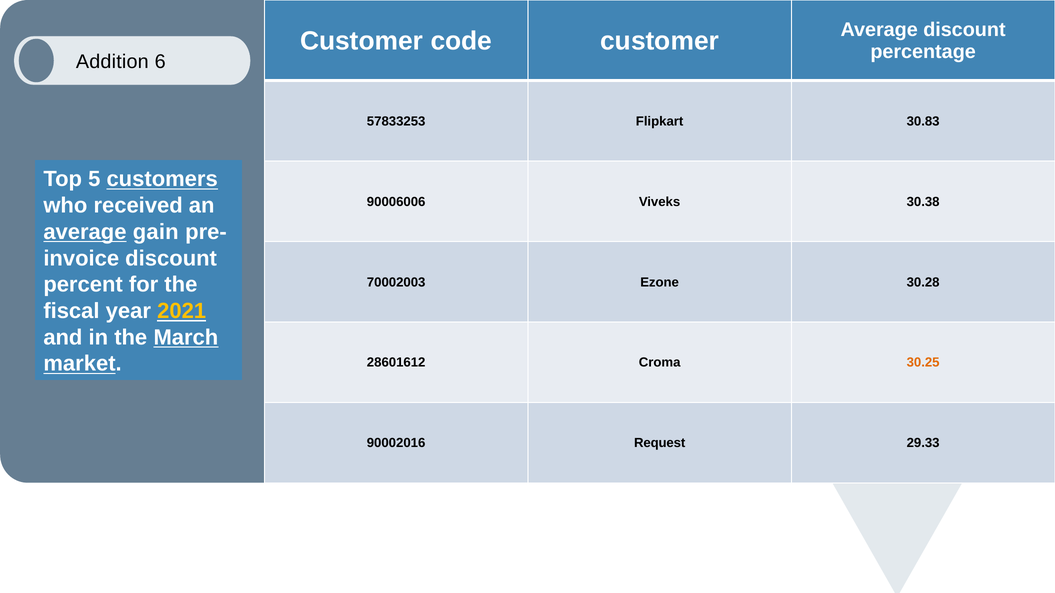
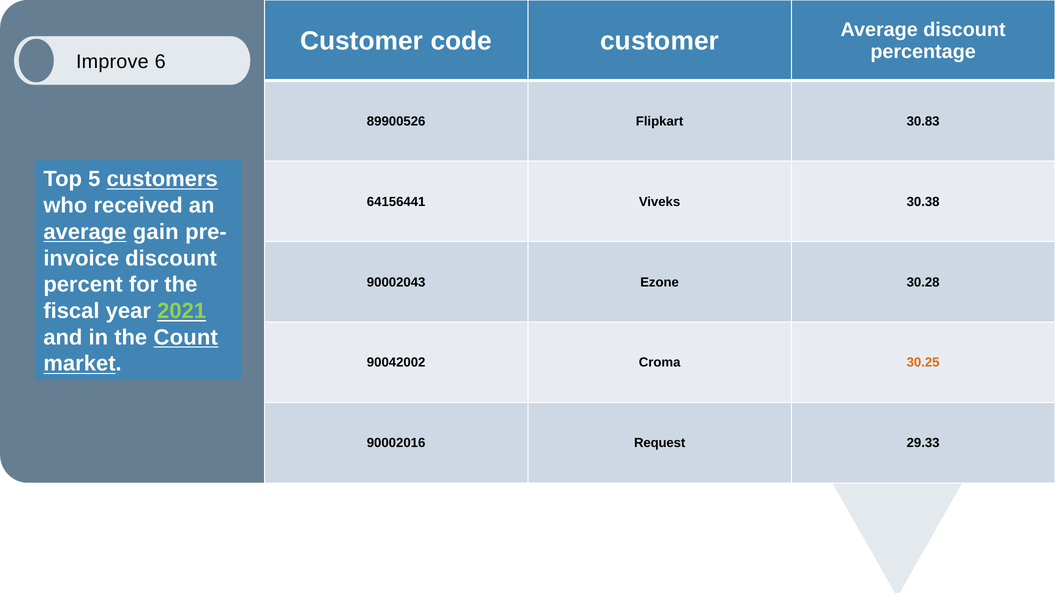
Addition: Addition -> Improve (112, 62)
57833253: 57833253 -> 89900526 (396, 121)
90006006: 90006006 -> 64156441 (396, 202)
70002003: 70002003 -> 90002043 (396, 282)
2021 colour: yellow -> light green (182, 311)
March: March -> Count (186, 338)
28601612: 28601612 -> 90042002 (396, 363)
